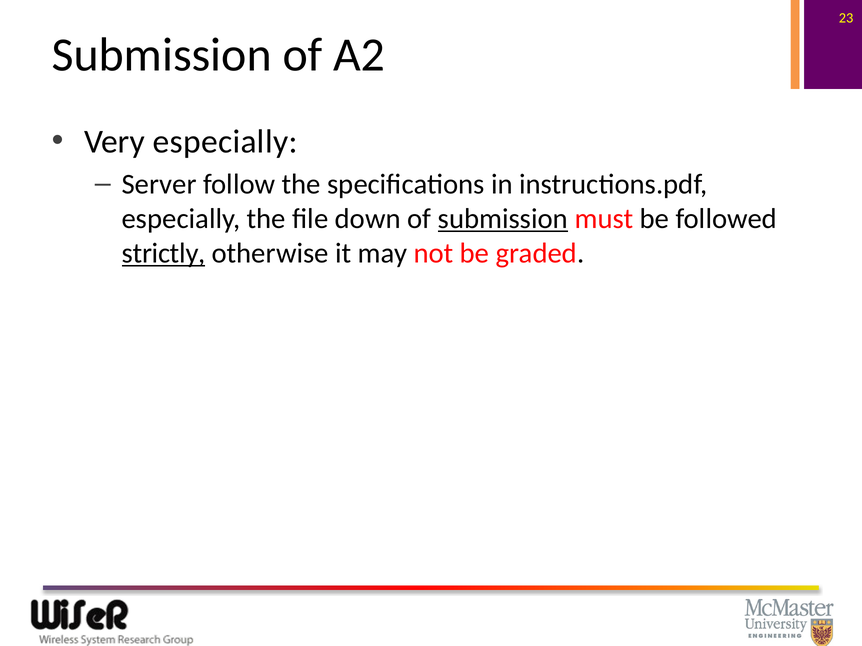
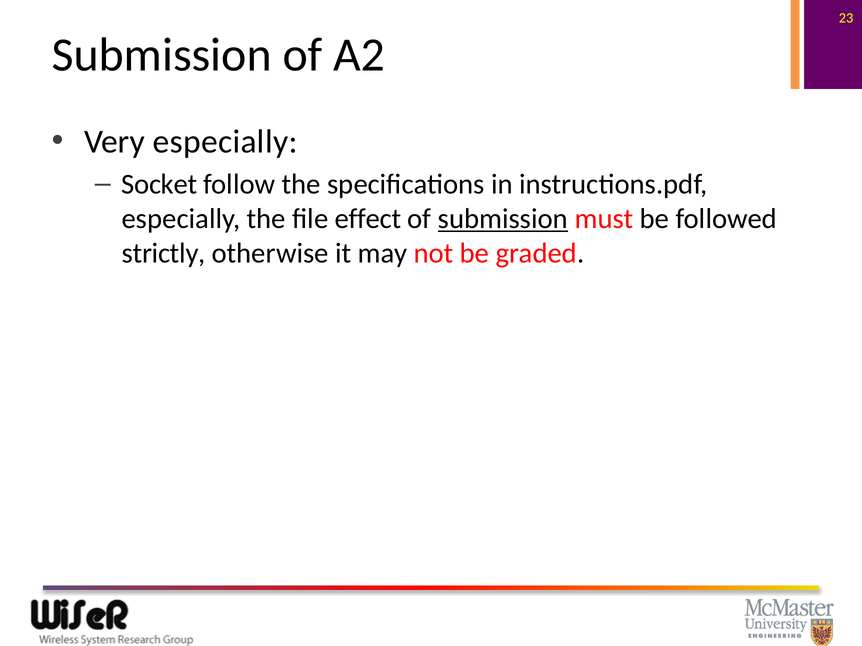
Server: Server -> Socket (159, 184)
down: down -> effect (368, 219)
strictly underline: present -> none (164, 253)
